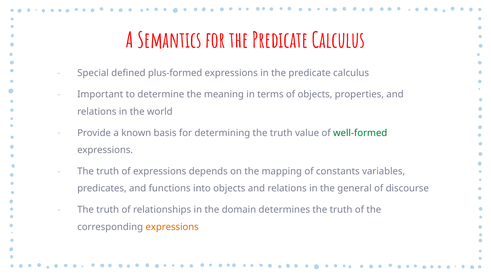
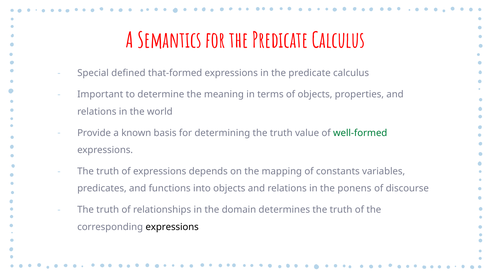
plus-formed: plus-formed -> that-formed (175, 73)
general: general -> ponens (354, 189)
expressions colour: orange -> black (172, 227)
